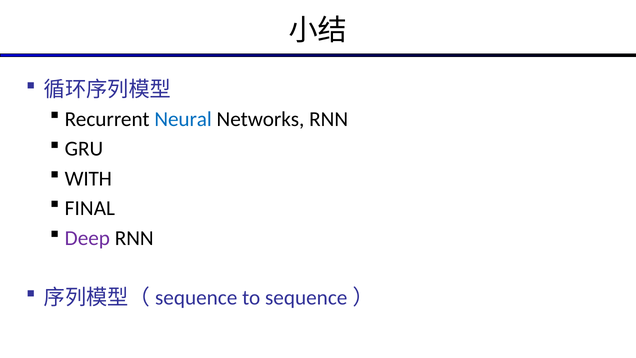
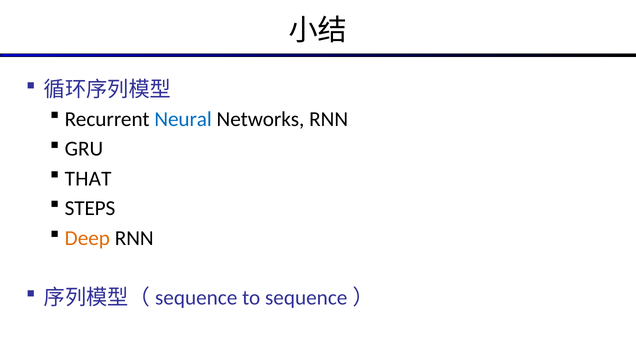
WITH: WITH -> THAT (88, 179)
FINAL: FINAL -> STEPS (90, 208)
Deep colour: purple -> orange (87, 238)
